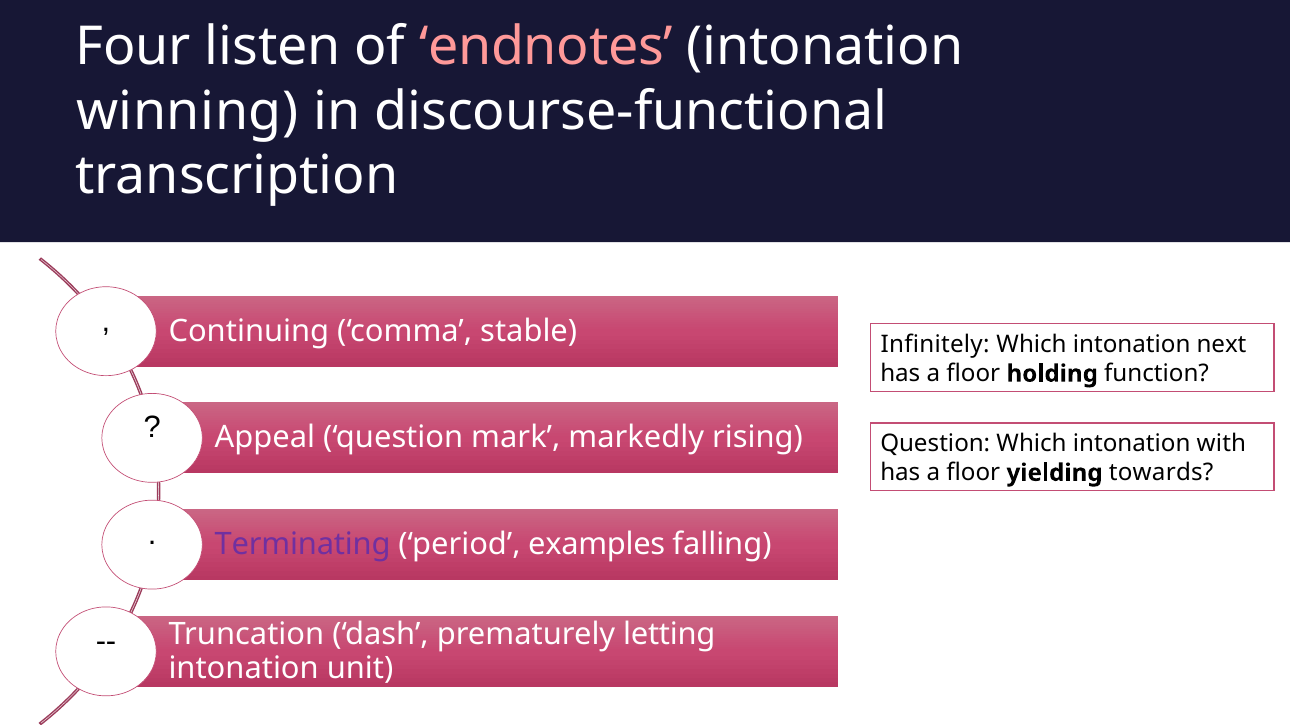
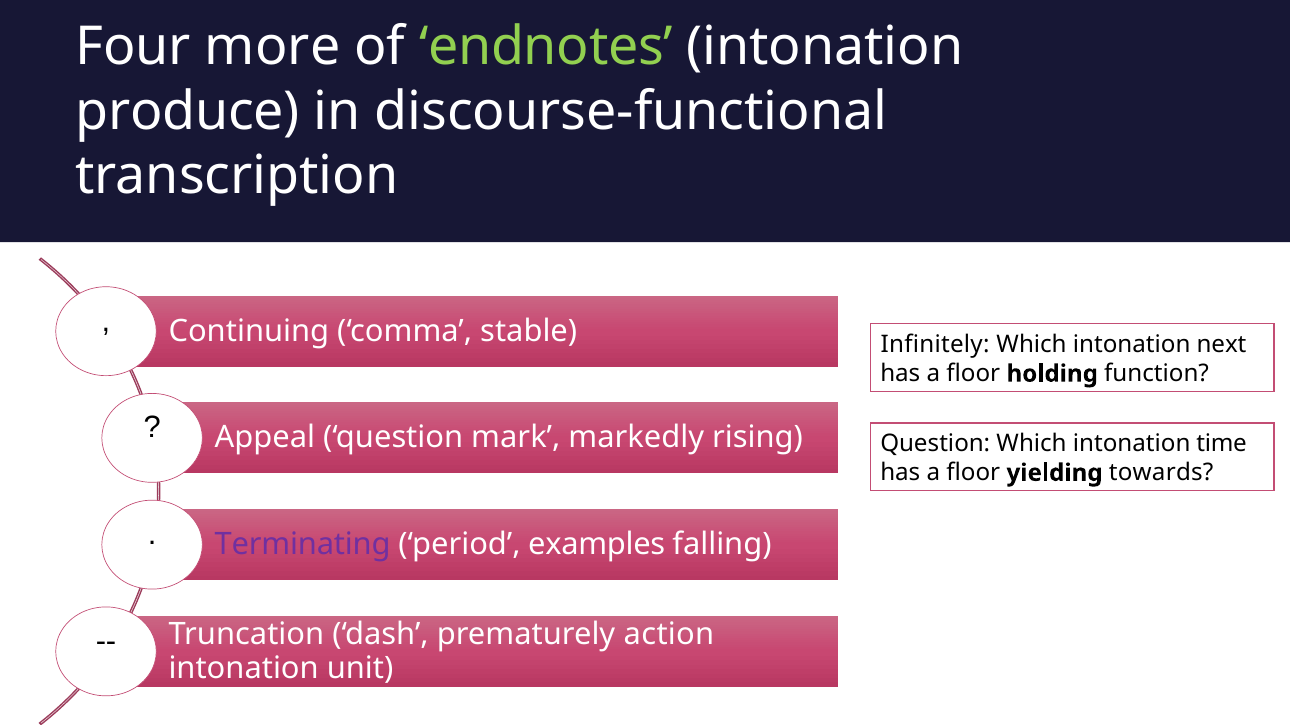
listen: listen -> more (273, 47)
endnotes colour: pink -> light green (546, 47)
winning: winning -> produce (188, 112)
with: with -> time (1222, 444)
letting: letting -> action (669, 635)
